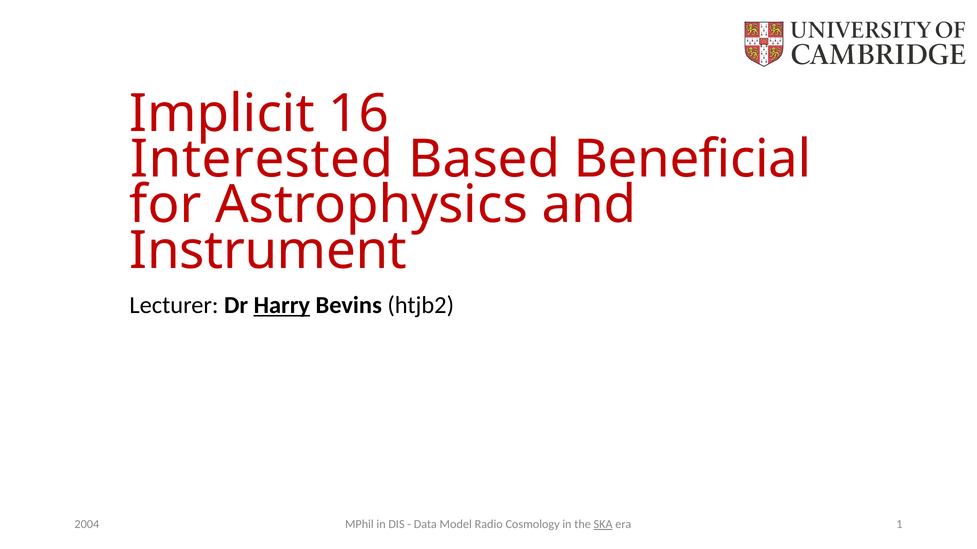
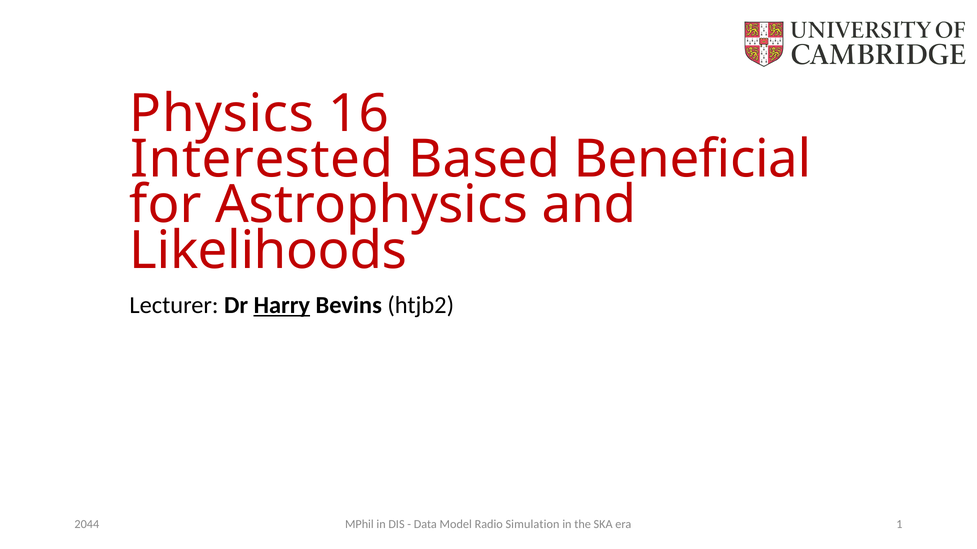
Implicit: Implicit -> Physics (222, 114)
Instrument: Instrument -> Likelihoods (268, 251)
Cosmology: Cosmology -> Simulation (533, 525)
SKA underline: present -> none (603, 525)
2004: 2004 -> 2044 (87, 525)
